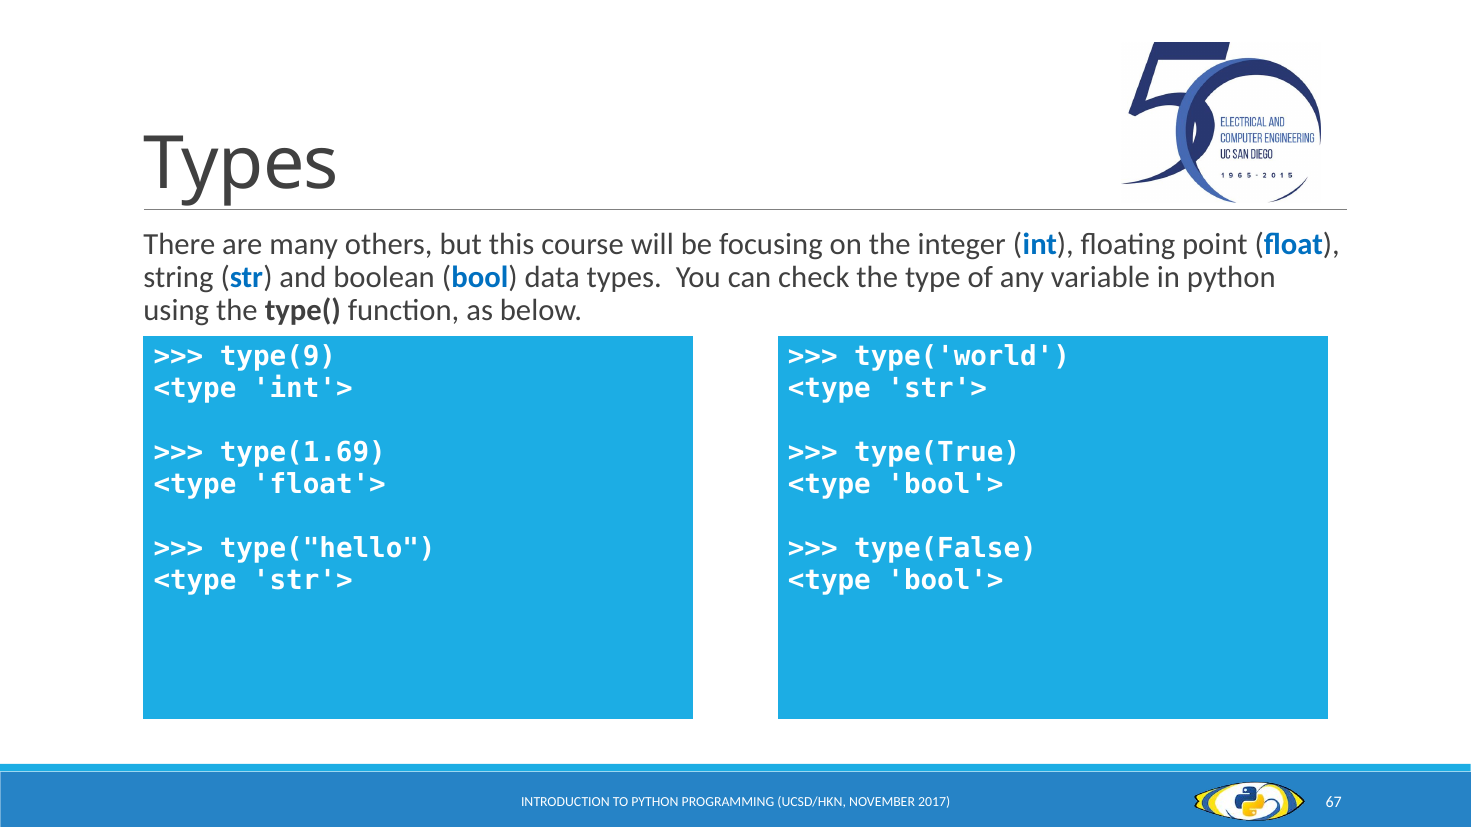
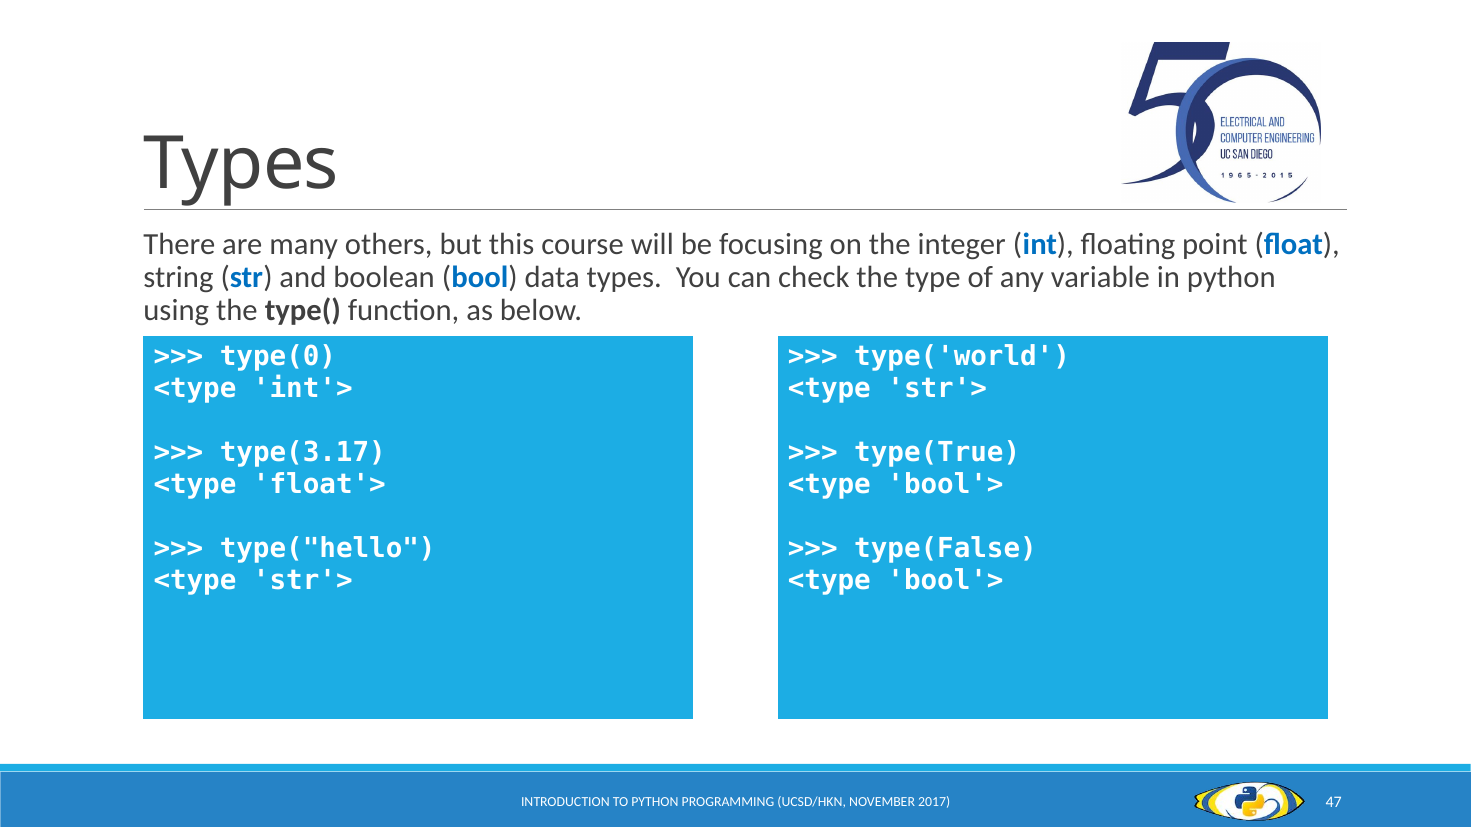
type(9: type(9 -> type(0 (278, 357)
type(1.69: type(1.69 -> type(3.17 (303, 453)
67: 67 -> 47 (1334, 802)
